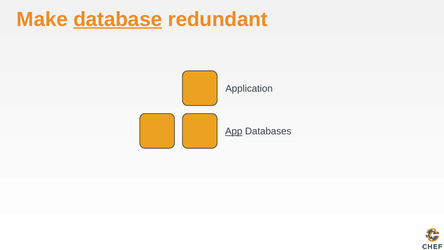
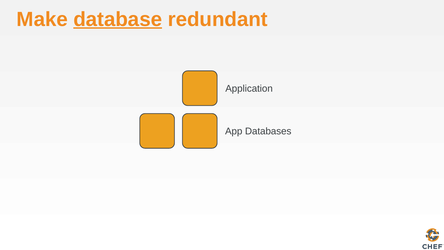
App underline: present -> none (234, 131)
